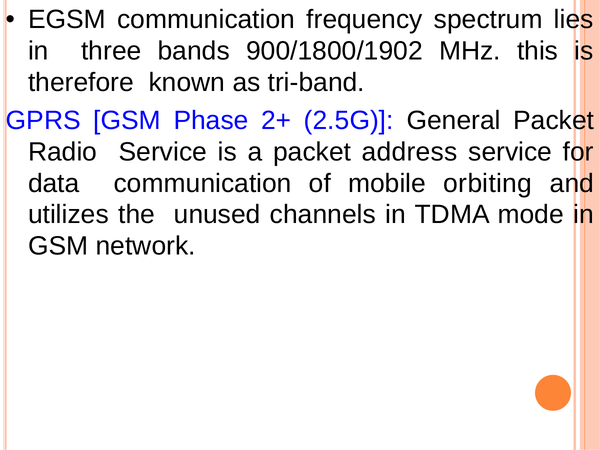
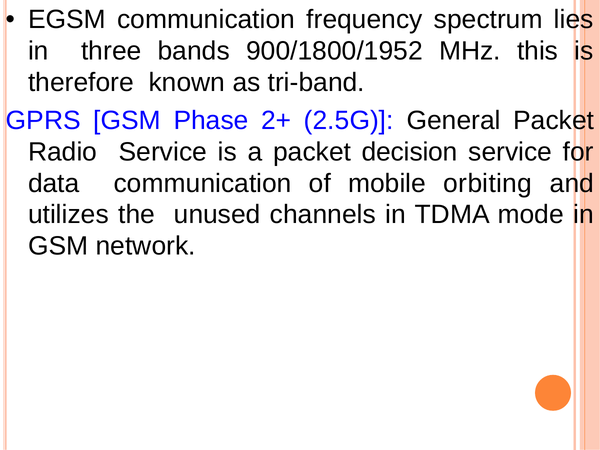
900/1800/1902: 900/1800/1902 -> 900/1800/1952 (334, 51)
address: address -> decision (410, 152)
